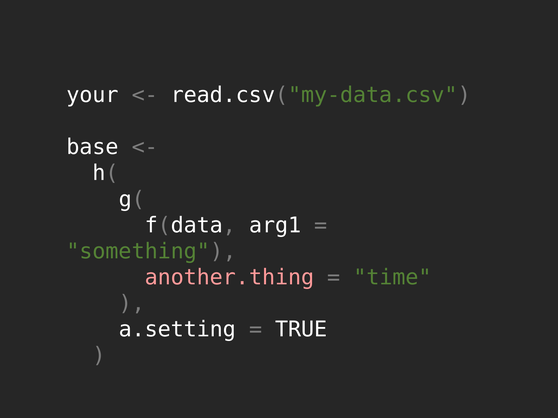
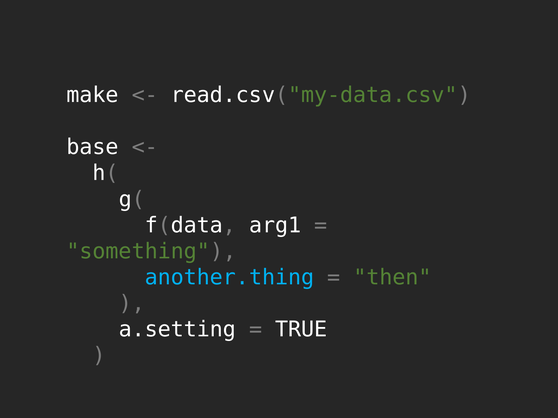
your: your -> make (93, 95)
another.thing colour: pink -> light blue (229, 278)
time: time -> then (392, 278)
